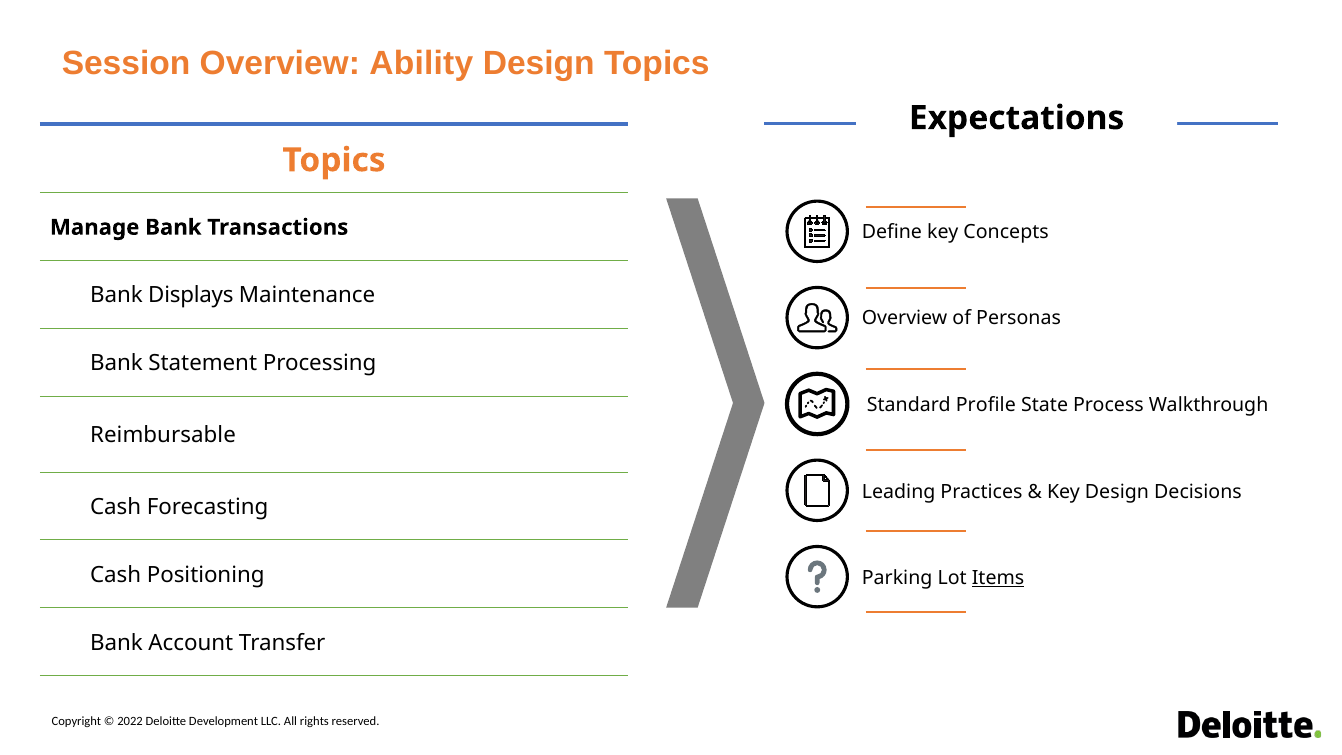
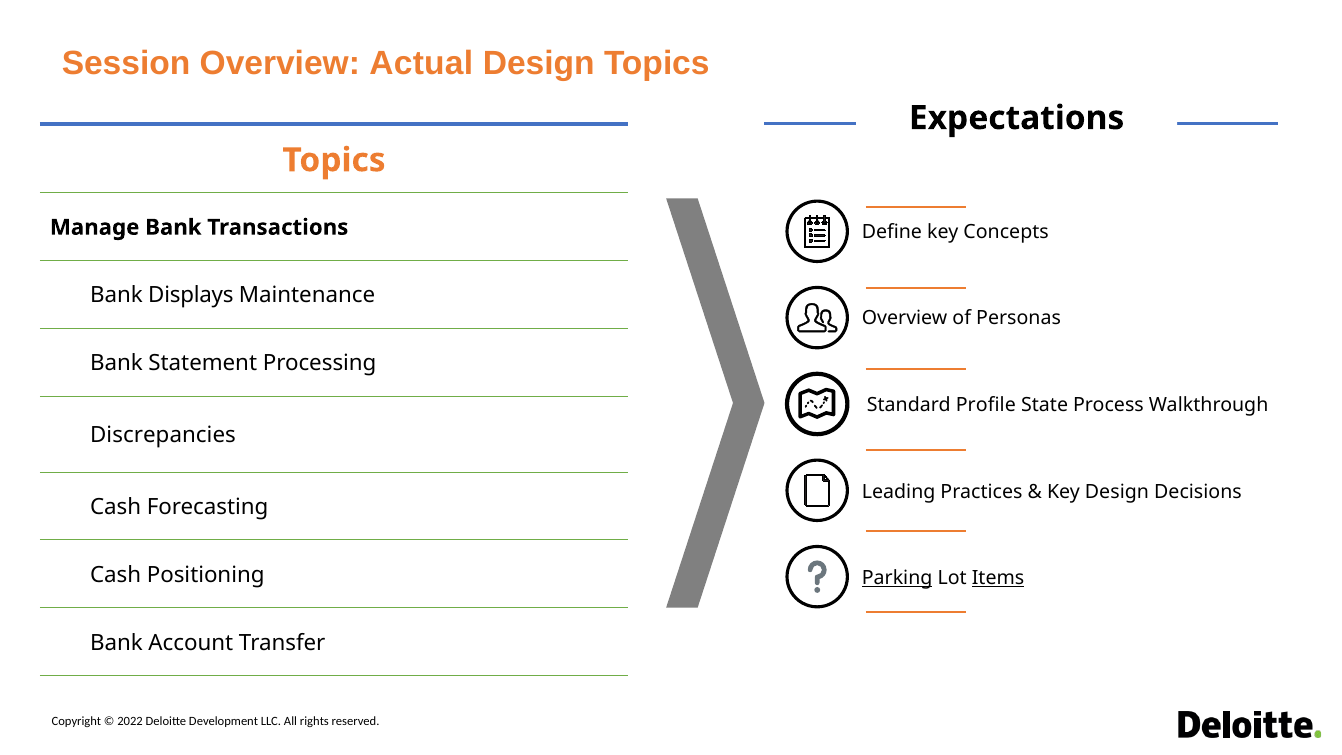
Ability: Ability -> Actual (421, 63)
Reimbursable: Reimbursable -> Discrepancies (163, 435)
Parking underline: none -> present (897, 578)
